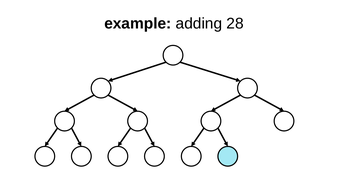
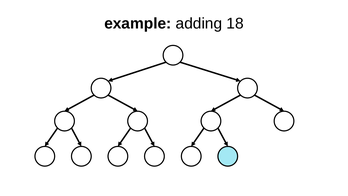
28: 28 -> 18 (235, 23)
